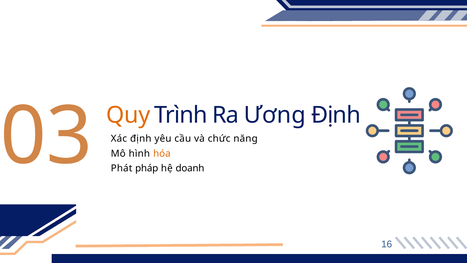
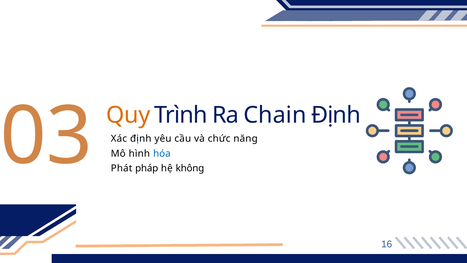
Ương: Ương -> Chain (275, 115)
hóa colour: orange -> blue (162, 153)
doanh: doanh -> không (190, 168)
